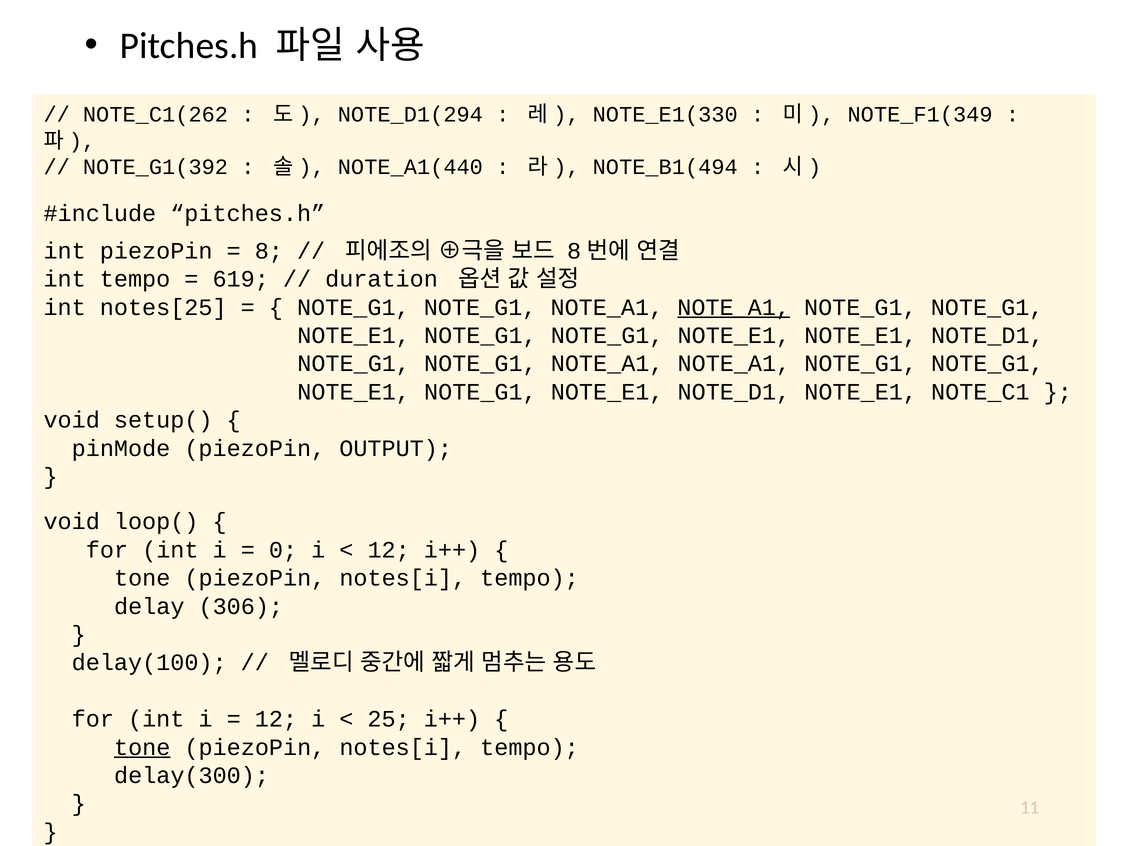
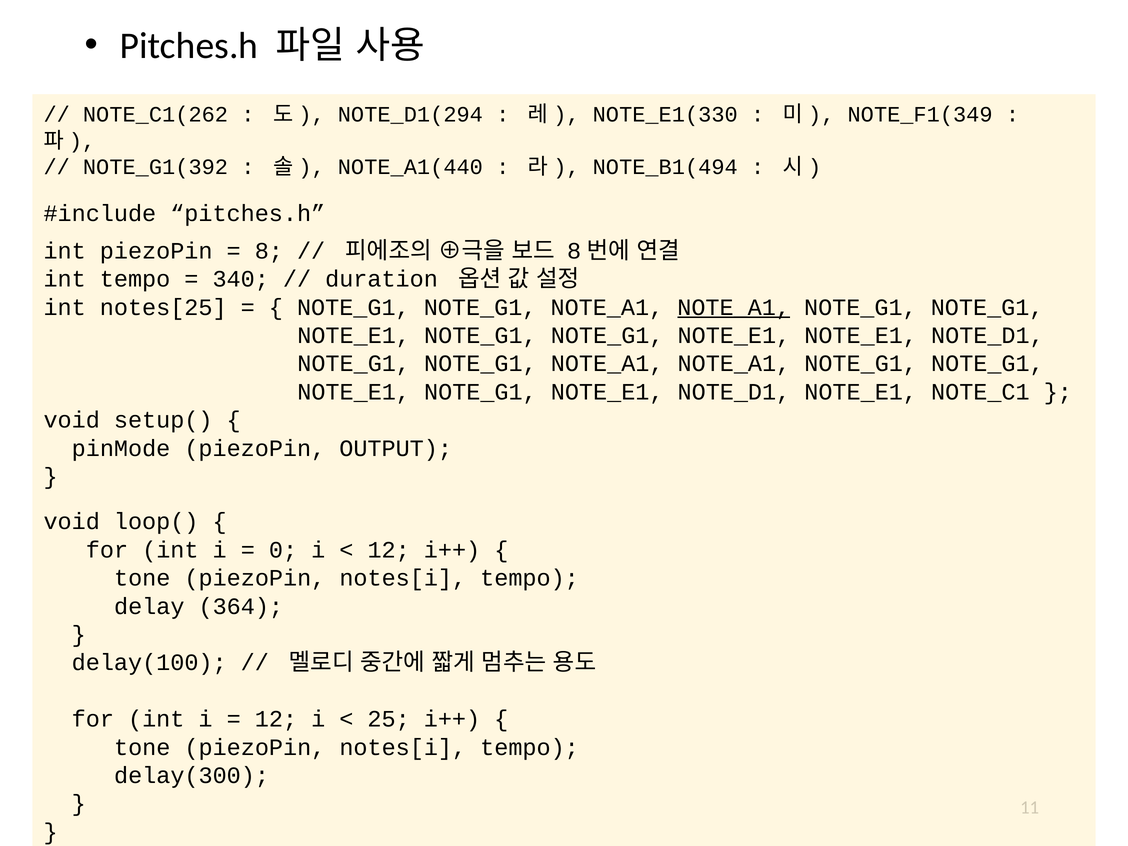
619: 619 -> 340 (241, 279)
306: 306 -> 364 (241, 606)
tone underline: present -> none (142, 747)
